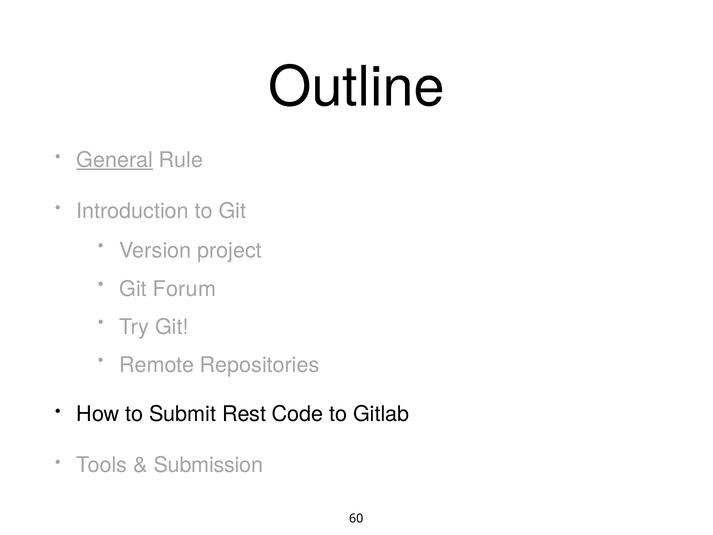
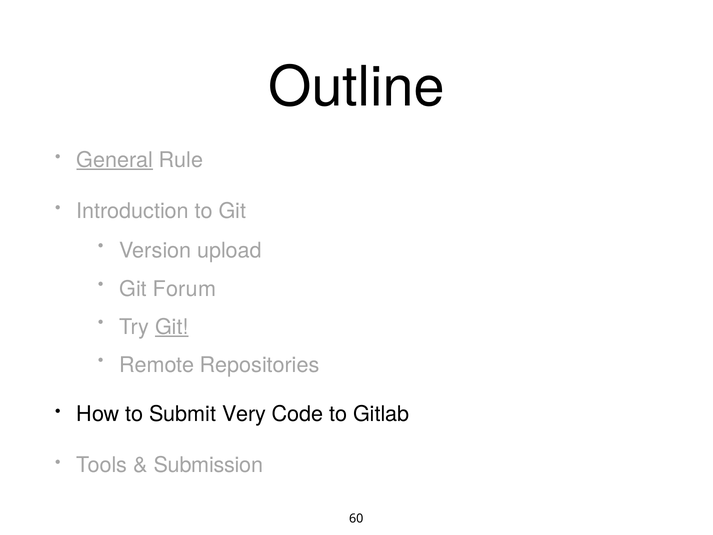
project: project -> upload (230, 251)
Git underline: none -> present (172, 327)
Rest: Rest -> Very (244, 414)
